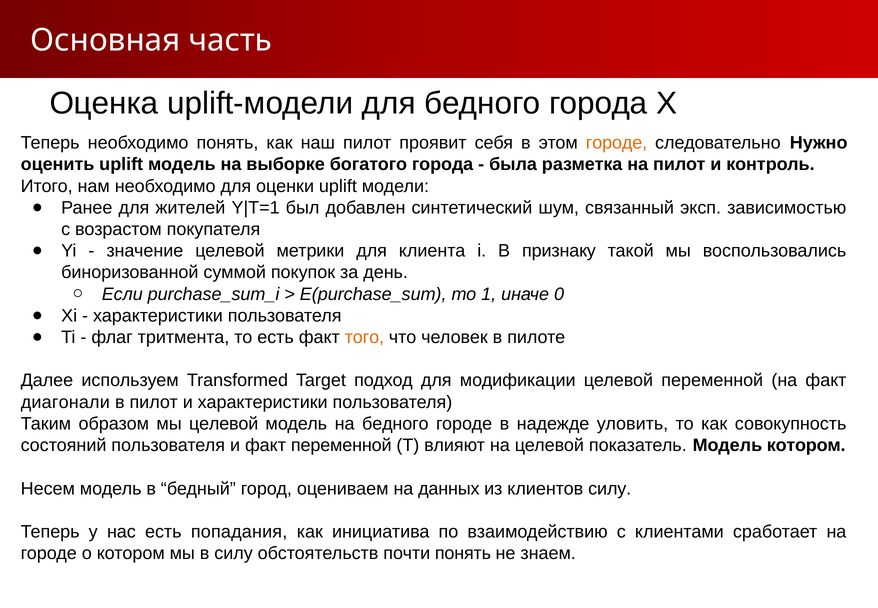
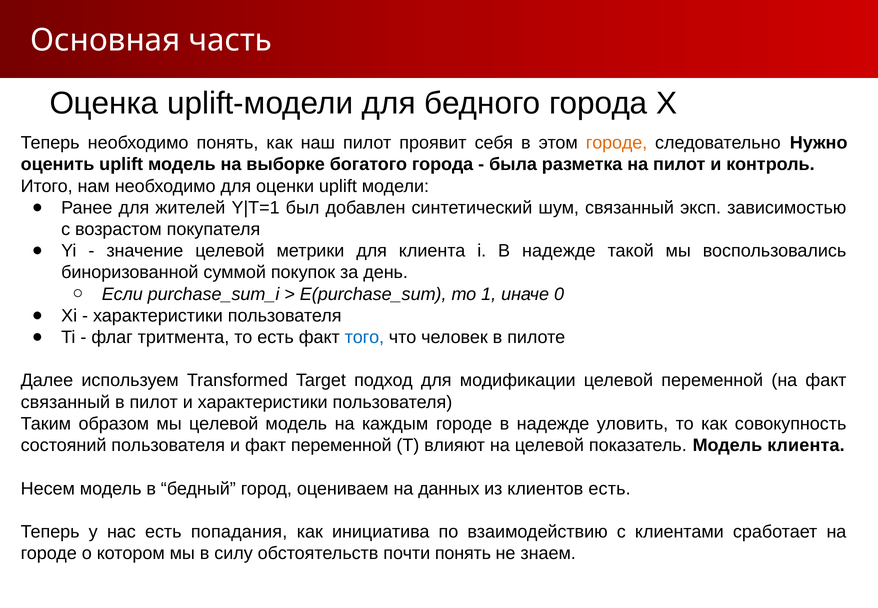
i В признаку: признаку -> надежде (559, 251)
того colour: orange -> blue (364, 337)
диагонали: диагонали -> связанный (65, 402)
на бедного: бедного -> каждым (395, 424)
Модель котором: котором -> клиента (806, 445)
клиентов силу: силу -> есть (610, 488)
